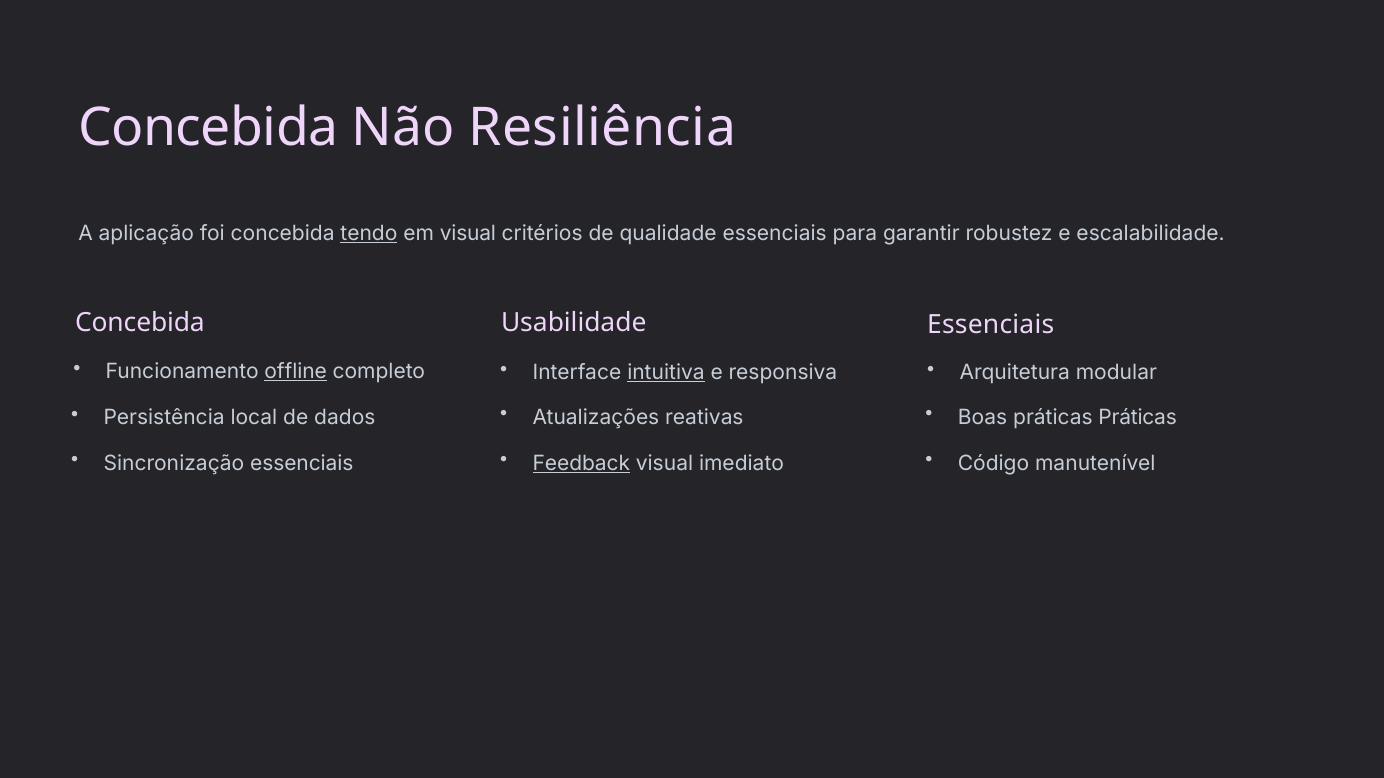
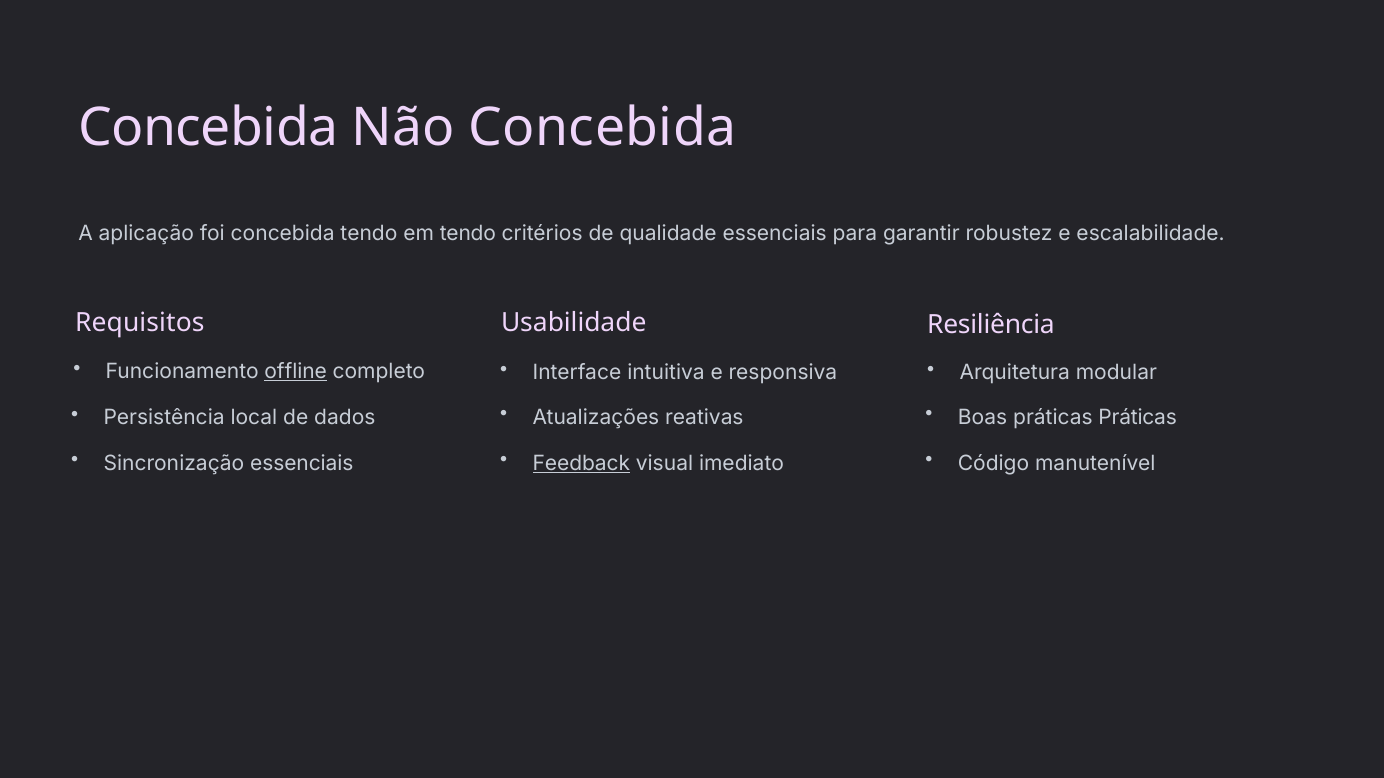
Não Resiliência: Resiliência -> Concebida (602, 128)
tendo underline: present -> none (369, 234)
em visual: visual -> tendo (468, 234)
Concebida: Concebida -> Requisitos (140, 322)
Essenciais: Essenciais -> Resiliência (991, 325)
intuitiva underline: present -> none (666, 373)
